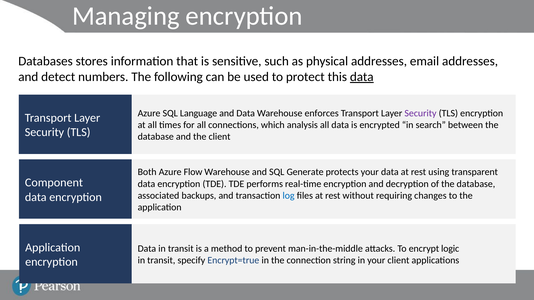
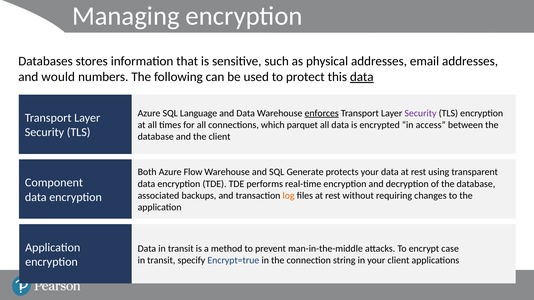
detect: detect -> would (58, 77)
enforces underline: none -> present (322, 113)
analysis: analysis -> parquet (302, 125)
search: search -> access (431, 125)
log colour: blue -> orange (289, 196)
logic: logic -> case (450, 249)
